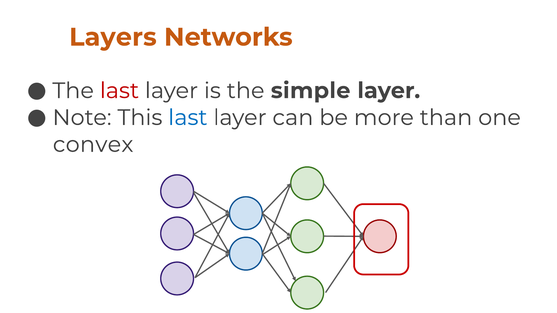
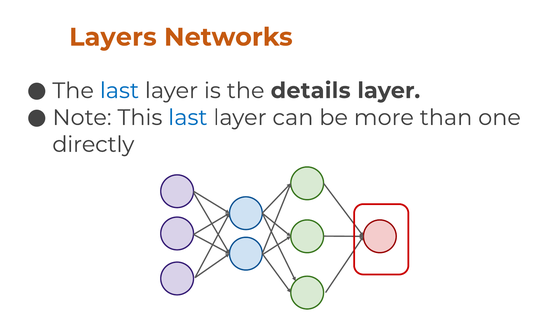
last colour: red -> blue (119, 91)
simple: simple -> details (311, 91)
convex: convex -> directly (93, 145)
